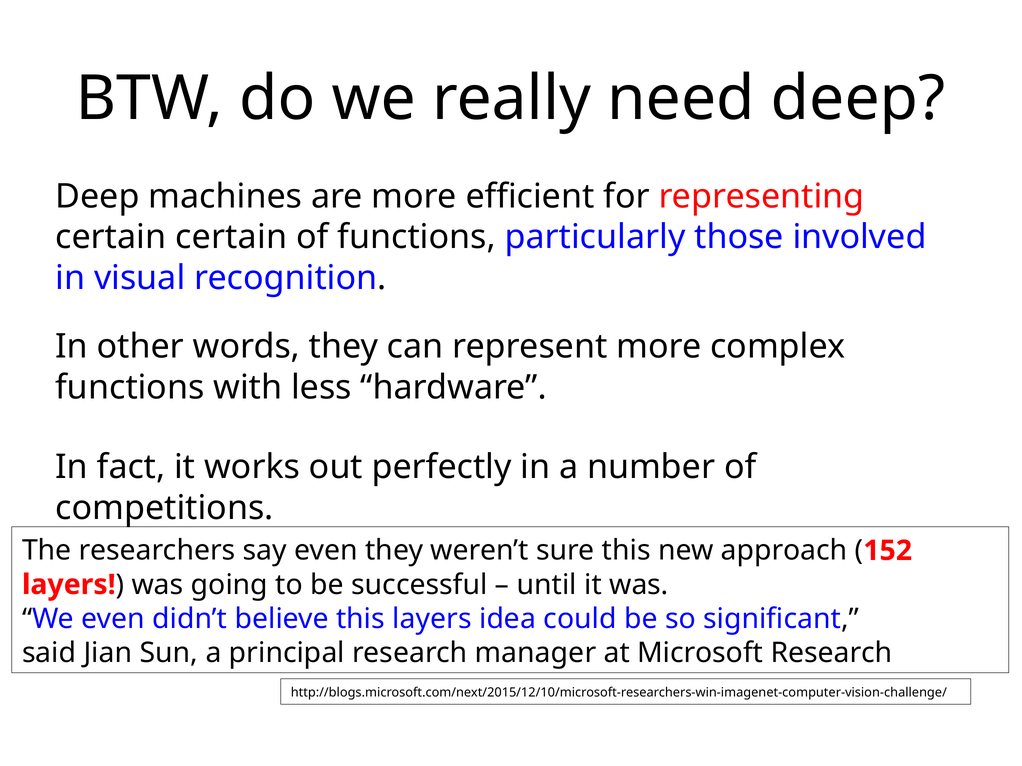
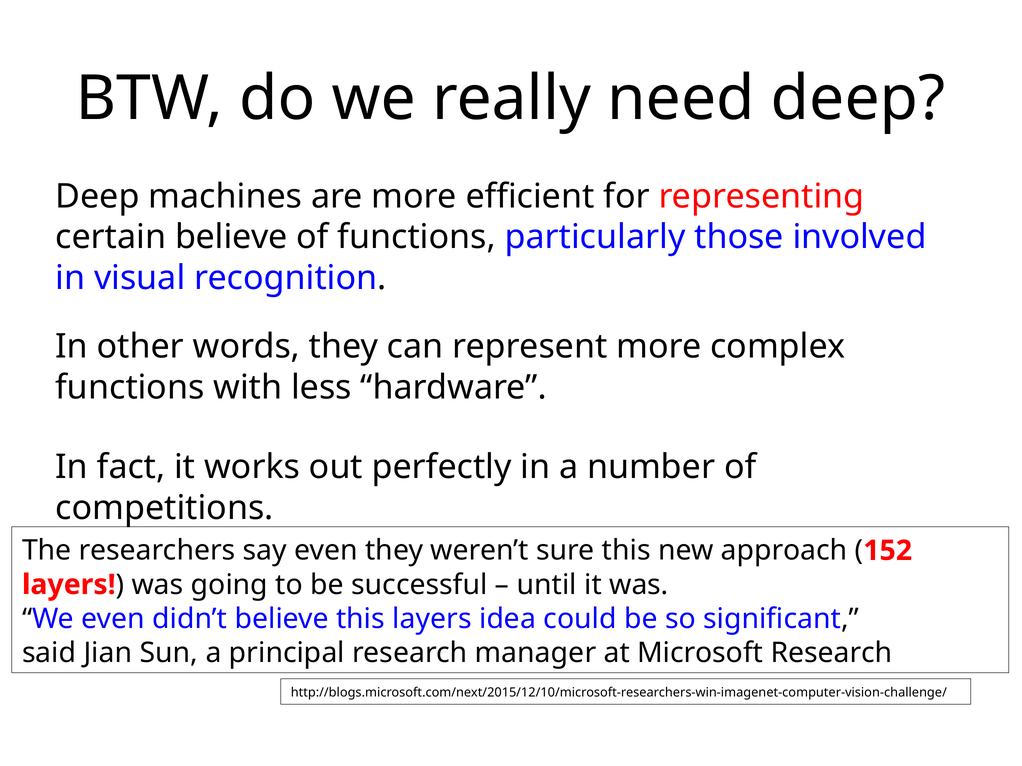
certain certain: certain -> believe (231, 237)
